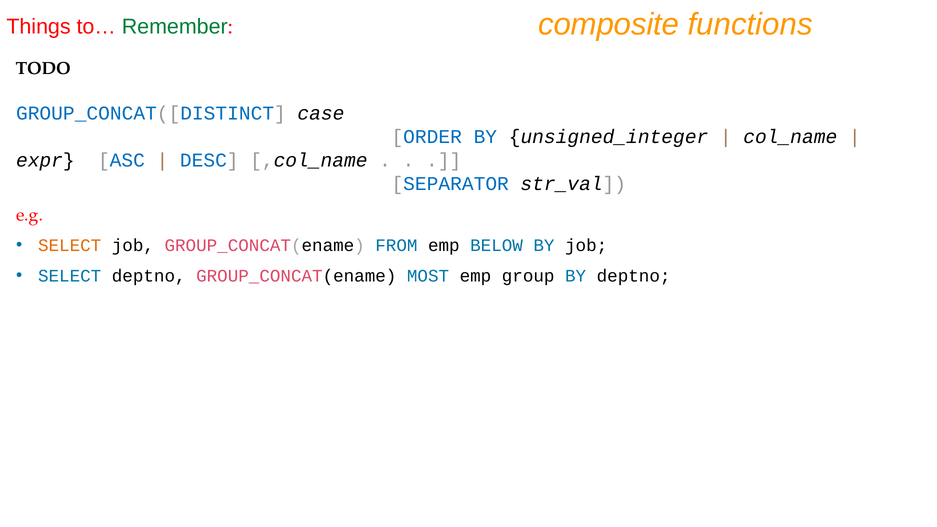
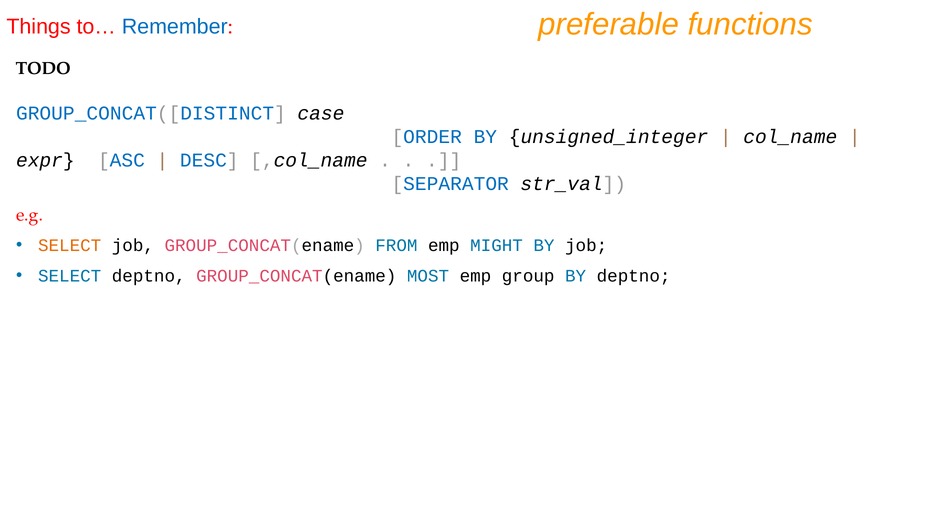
composite: composite -> preferable (609, 24)
Remember colour: green -> blue (175, 27)
BELOW: BELOW -> MIGHT (497, 246)
